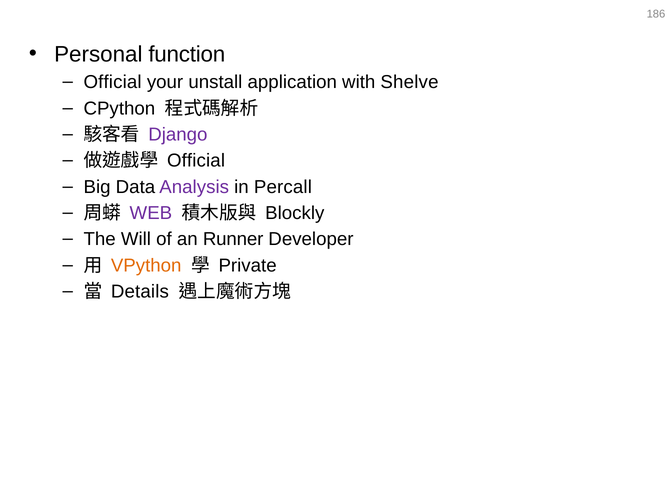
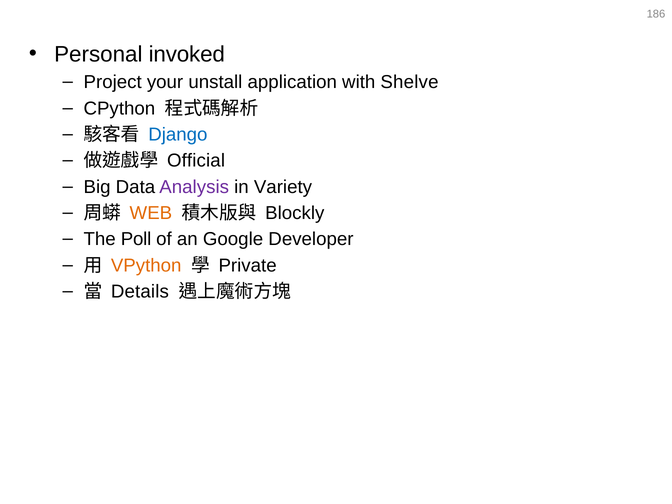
function: function -> invoked (187, 54)
Official: Official -> Project (113, 82)
Django colour: purple -> blue (178, 135)
Percall: Percall -> Variety (283, 187)
WEB colour: purple -> orange (151, 213)
Will: Will -> Poll (136, 239)
Runner: Runner -> Google (233, 239)
